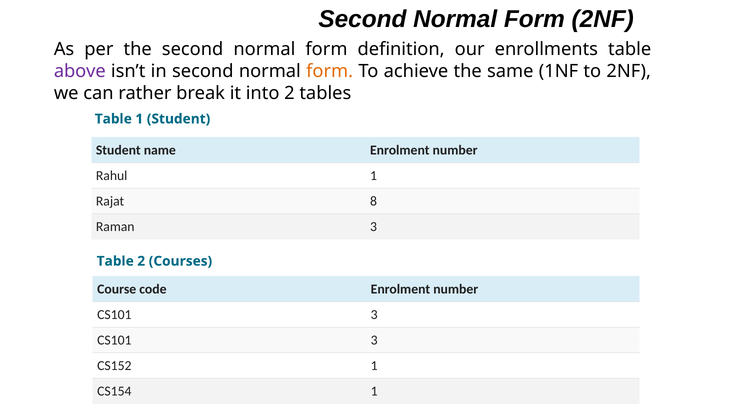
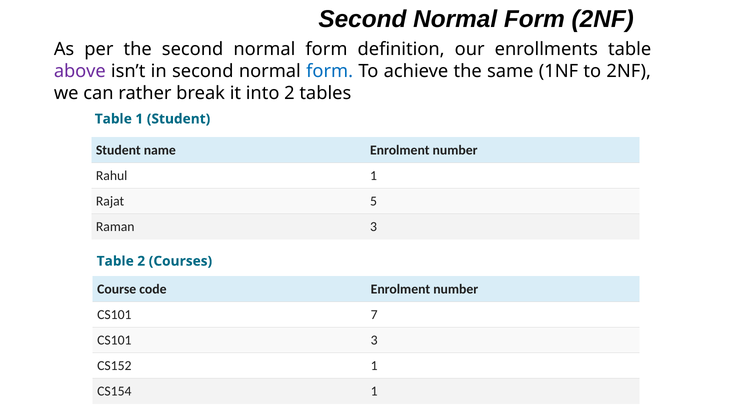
form colour: orange -> blue (330, 71)
8: 8 -> 5 (374, 202)
3: 3 -> 7 (374, 315)
